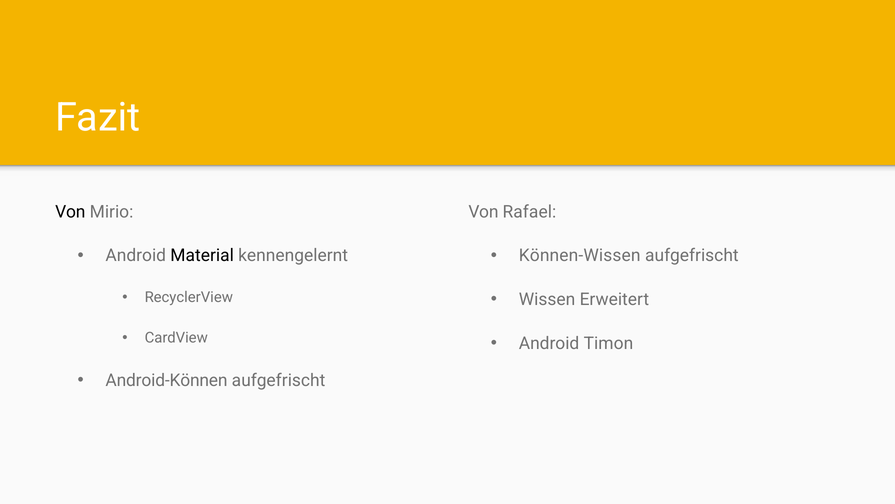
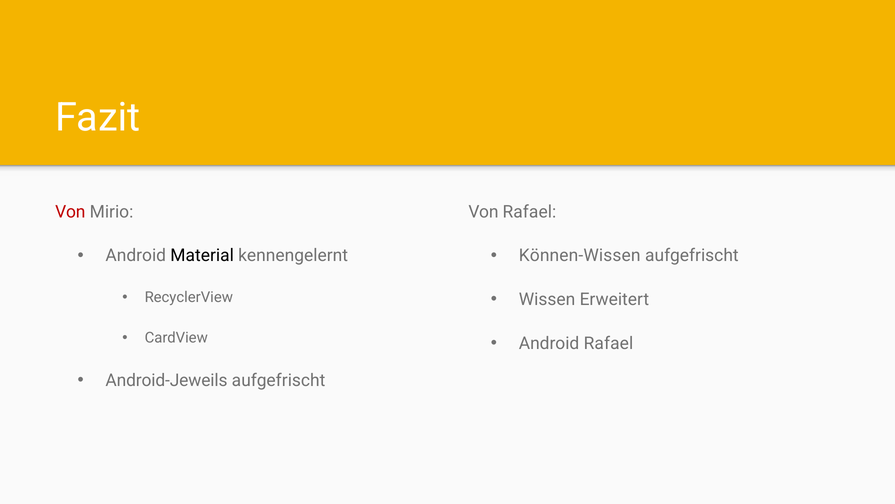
Von colour: black -> red (70, 212)
Android Timon: Timon -> Rafael (608, 343)
Android-Können: Android-Können -> Android-Jeweils (166, 380)
